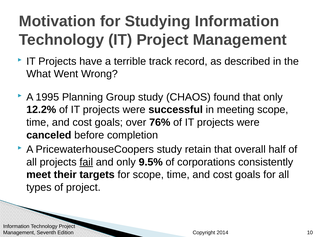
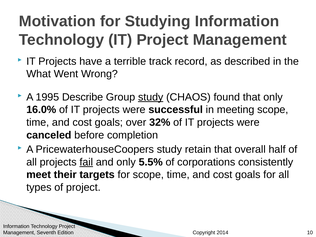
Planning: Planning -> Describe (83, 97)
study underline: none -> present (151, 97)
12.2%: 12.2% -> 16.0% (41, 110)
76%: 76% -> 32% (160, 122)
9.5%: 9.5% -> 5.5% (151, 162)
